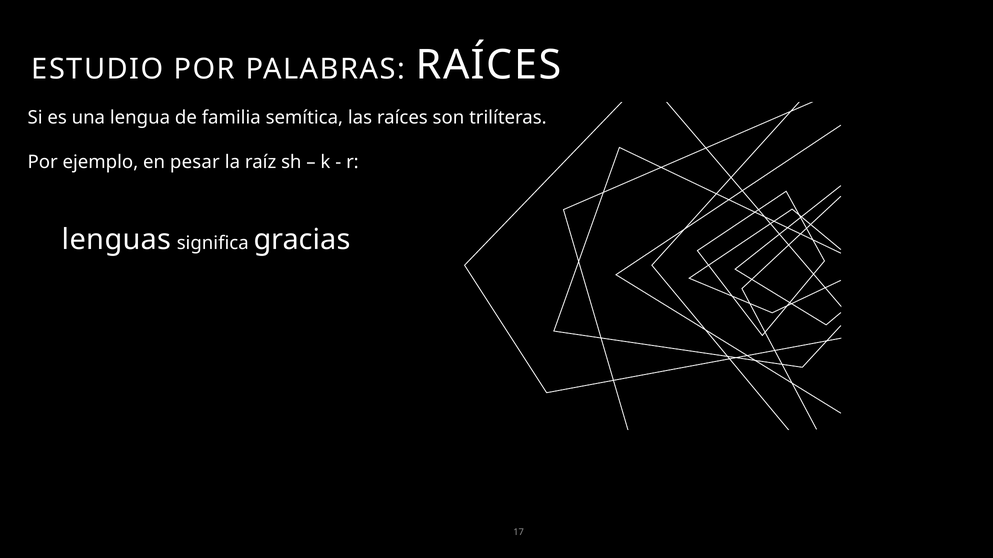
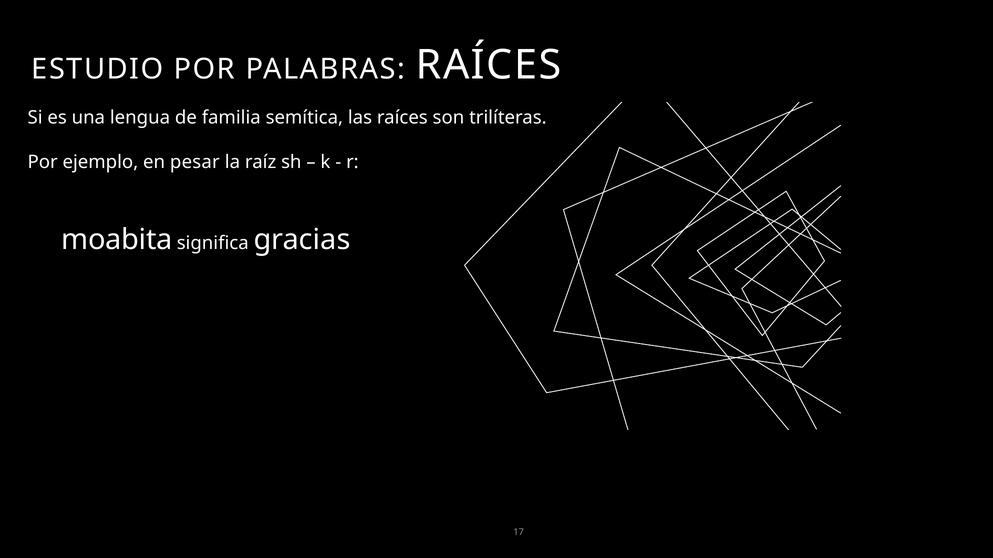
lenguas: lenguas -> moabita (117, 240)
